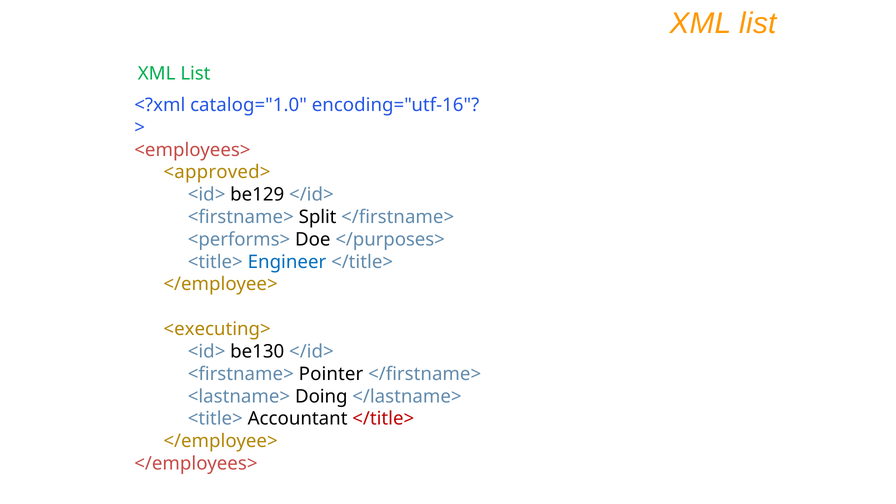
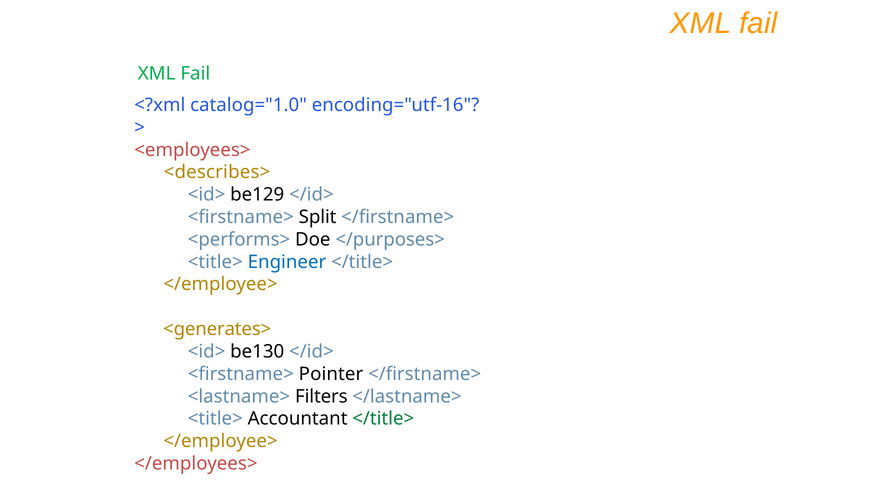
list: list -> fail (758, 23)
List: List -> Fail (195, 74)
<approved>: <approved> -> <describes> (217, 172)
<executing>: <executing> -> <generates> (217, 329)
Doing: Doing -> Filters (321, 396)
</title> colour: red -> green (383, 419)
